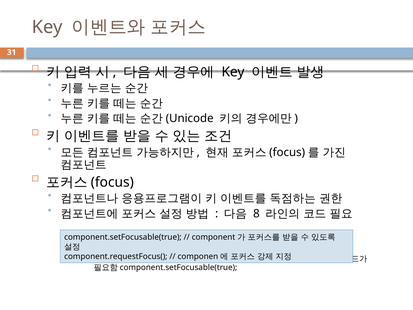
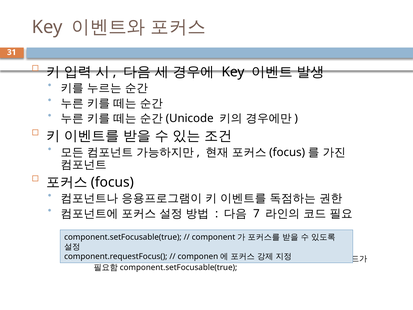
8: 8 -> 7 (256, 213)
